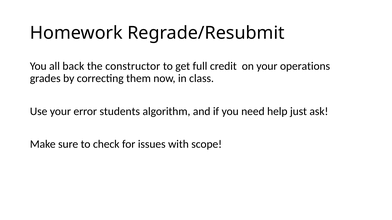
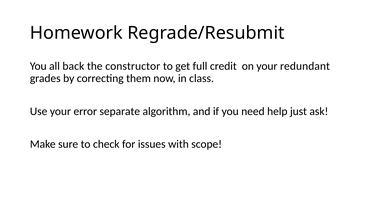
operations: operations -> redundant (305, 66)
students: students -> separate (120, 111)
